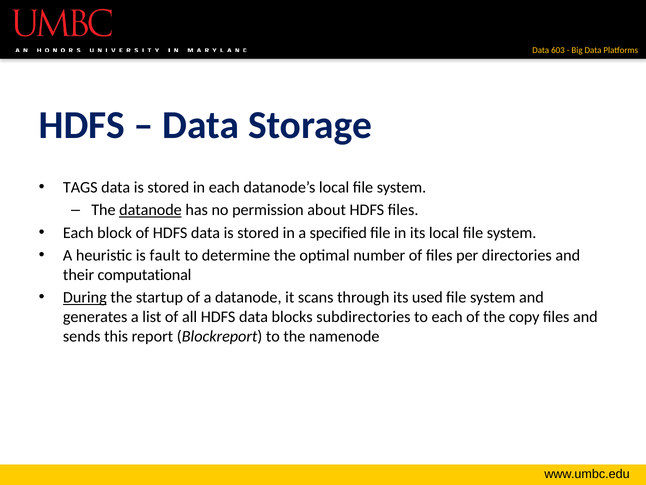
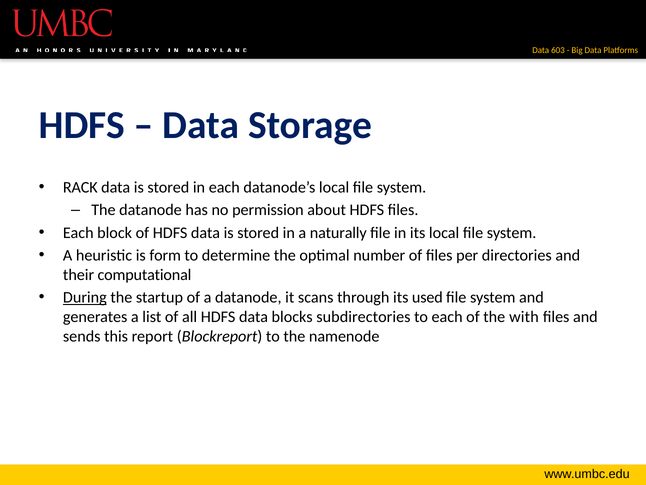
TAGS: TAGS -> RACK (80, 187)
datanode underline: present -> none (150, 210)
specified: specified -> naturally (338, 233)
fault: fault -> form (165, 255)
copy: copy -> with (524, 317)
